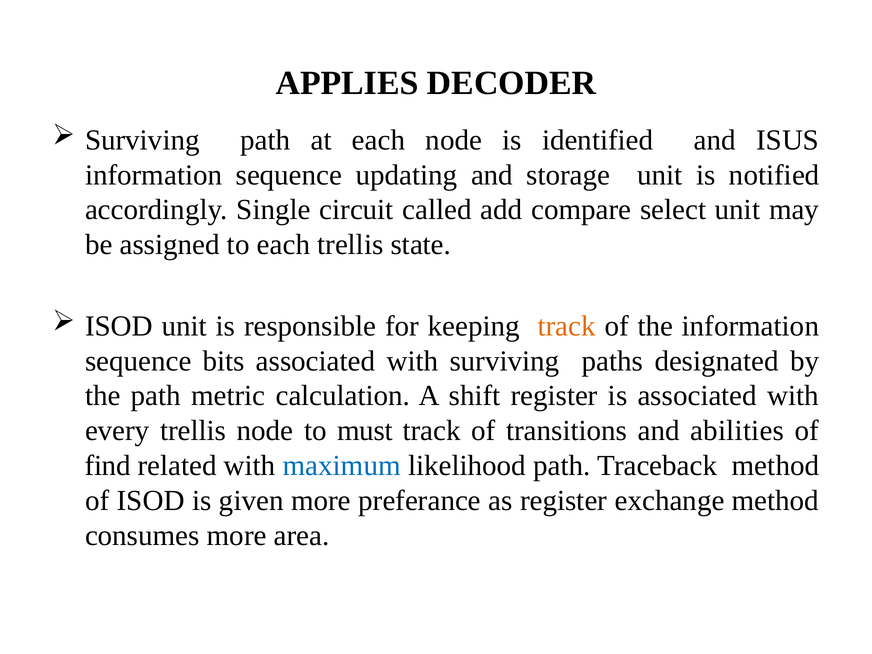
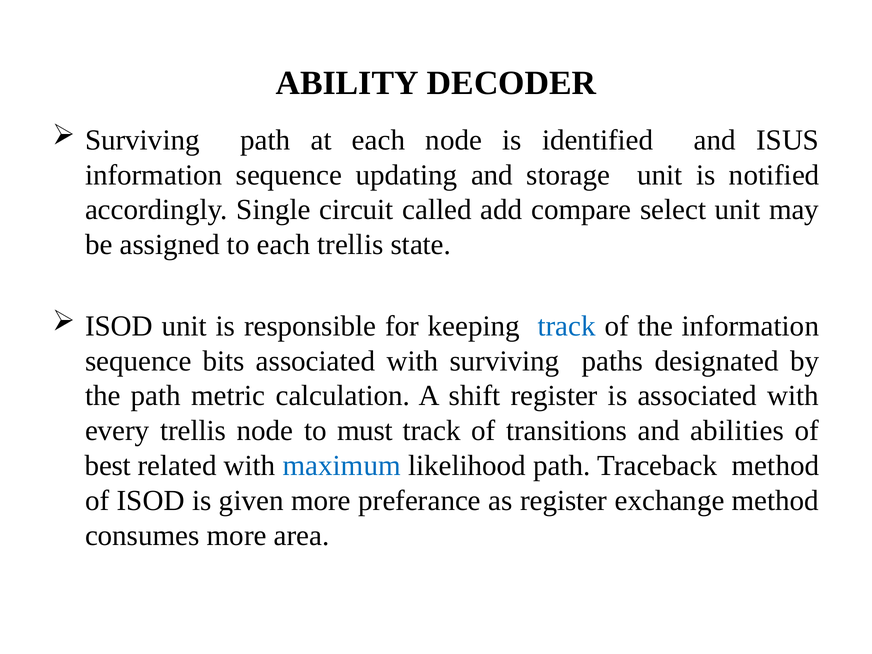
APPLIES: APPLIES -> ABILITY (347, 83)
track colour: orange -> blue (567, 326)
find: find -> best (108, 466)
